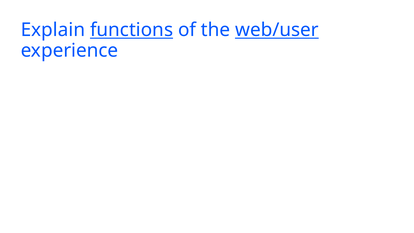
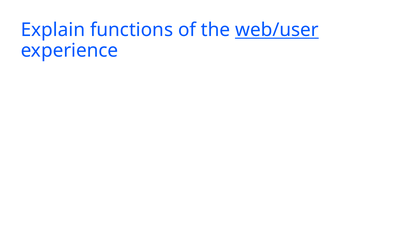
functions underline: present -> none (132, 30)
